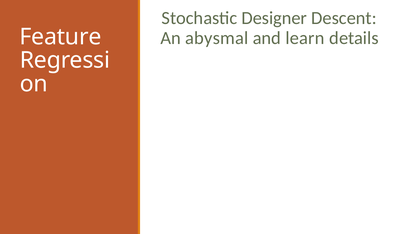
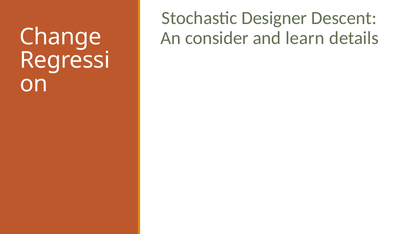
Feature: Feature -> Change (60, 37)
abysmal: abysmal -> consider (217, 38)
